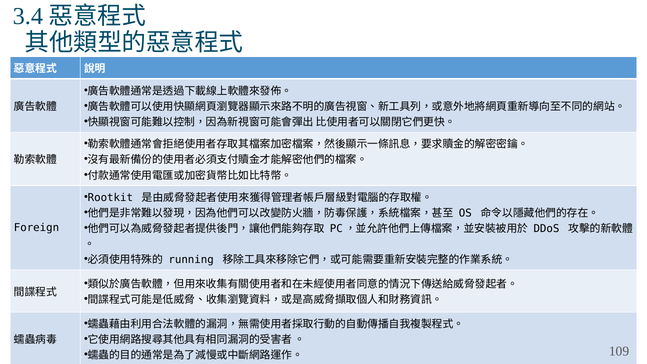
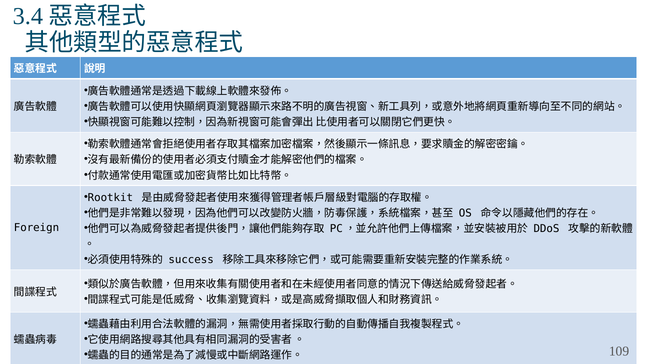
running: running -> success (191, 260)
